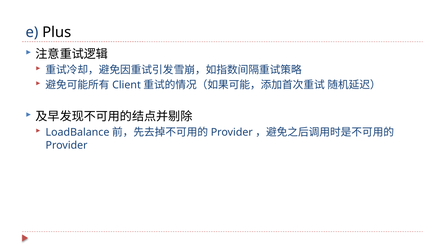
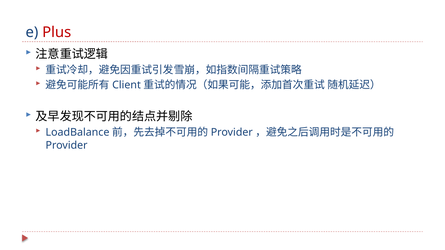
Plus colour: black -> red (57, 32)
